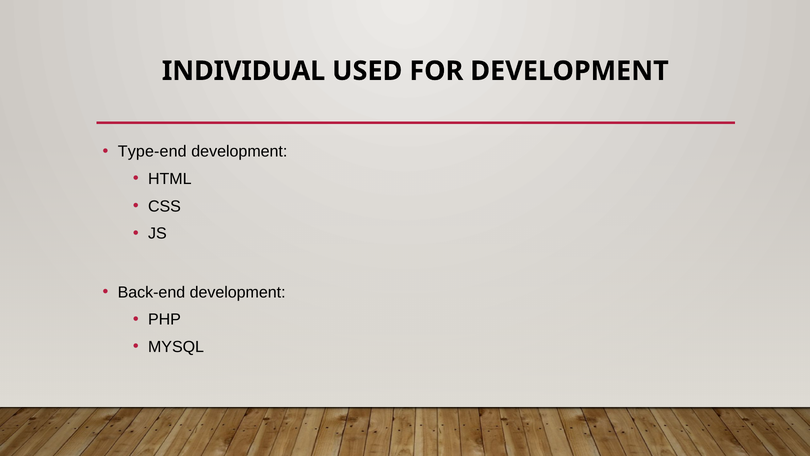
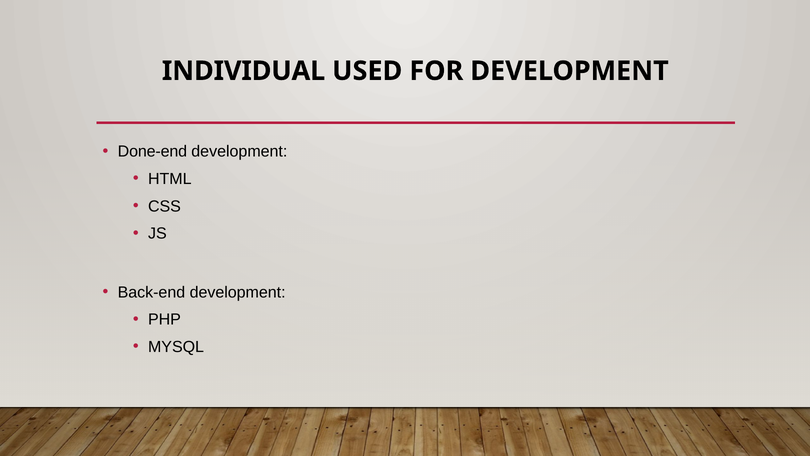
Type-end: Type-end -> Done-end (152, 152)
